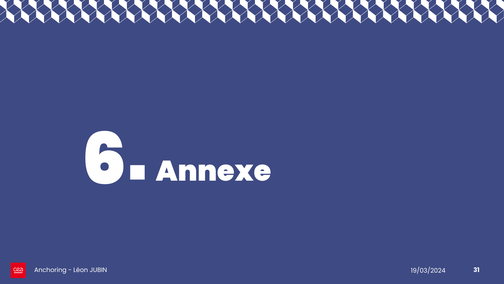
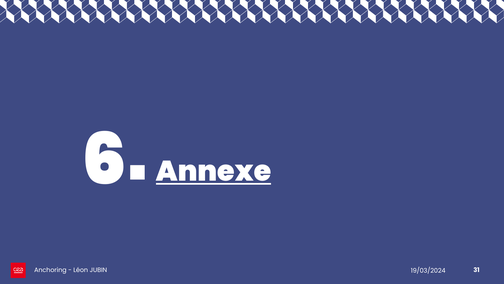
Annexe underline: none -> present (214, 171)
